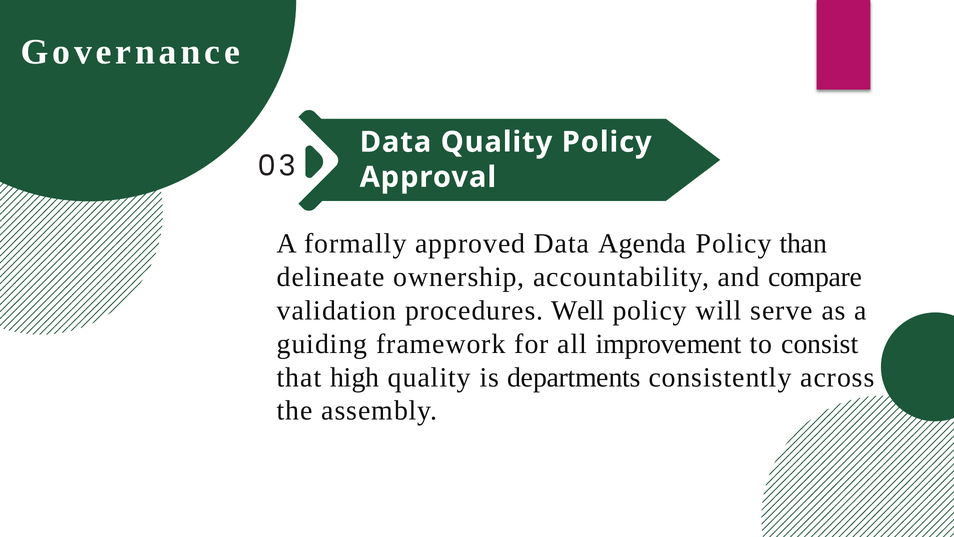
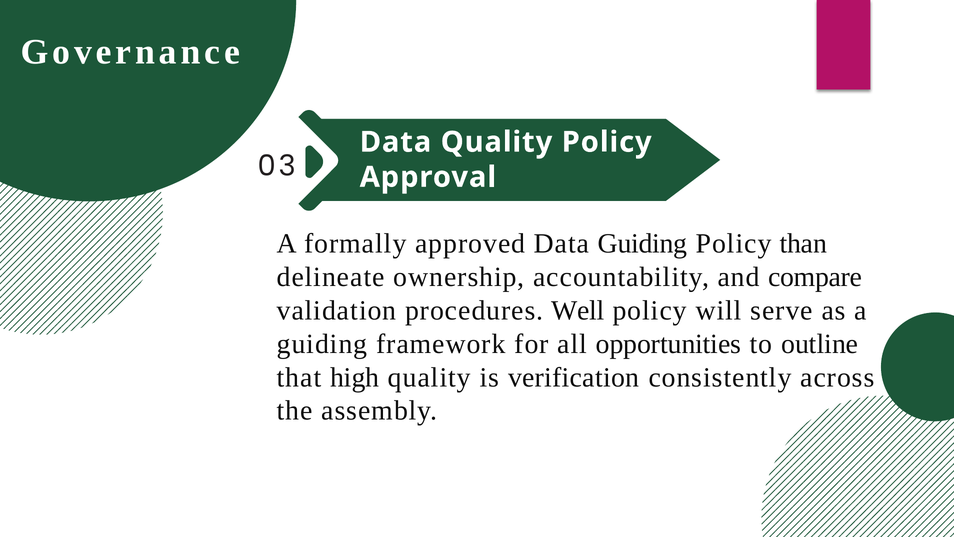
Data Agenda: Agenda -> Guiding (643, 243)
improvement: improvement -> opportunities (668, 344)
consist: consist -> outline (820, 344)
departments: departments -> verification (574, 377)
